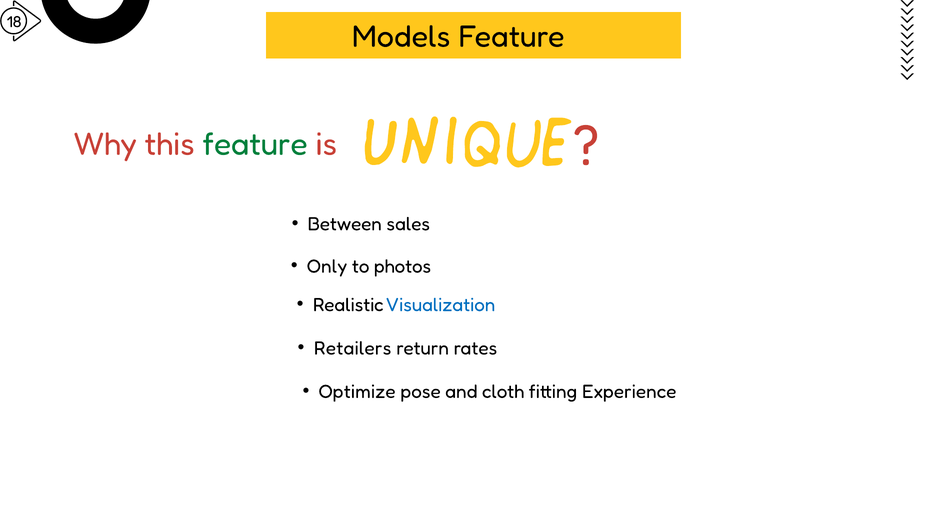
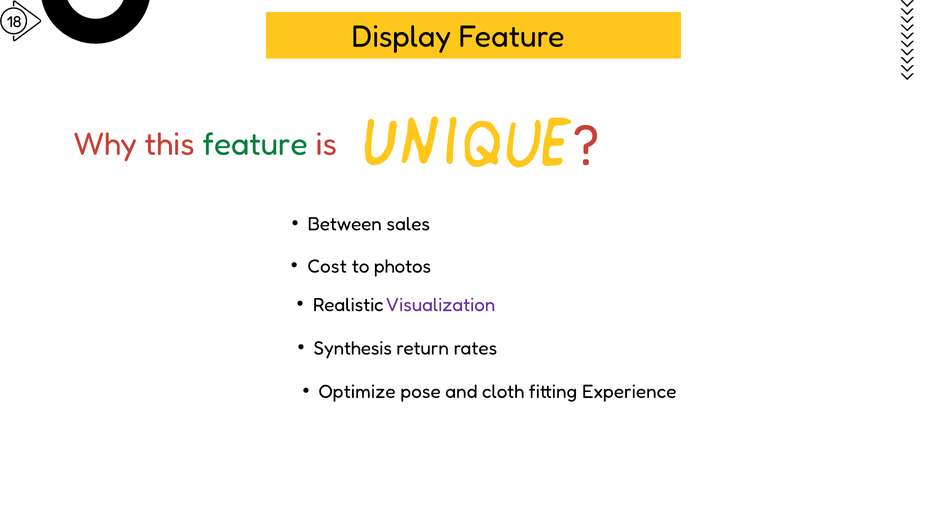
Models: Models -> Display (401, 36)
Only: Only -> Cost (327, 266)
Visualization colour: blue -> purple (440, 305)
Retailers: Retailers -> Synthesis (353, 348)
